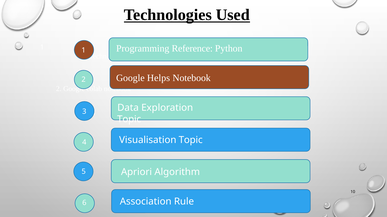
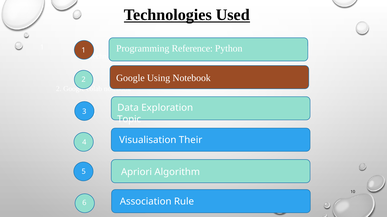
Helps: Helps -> Using (159, 78)
Visualisation Topic: Topic -> Their (191, 140)
